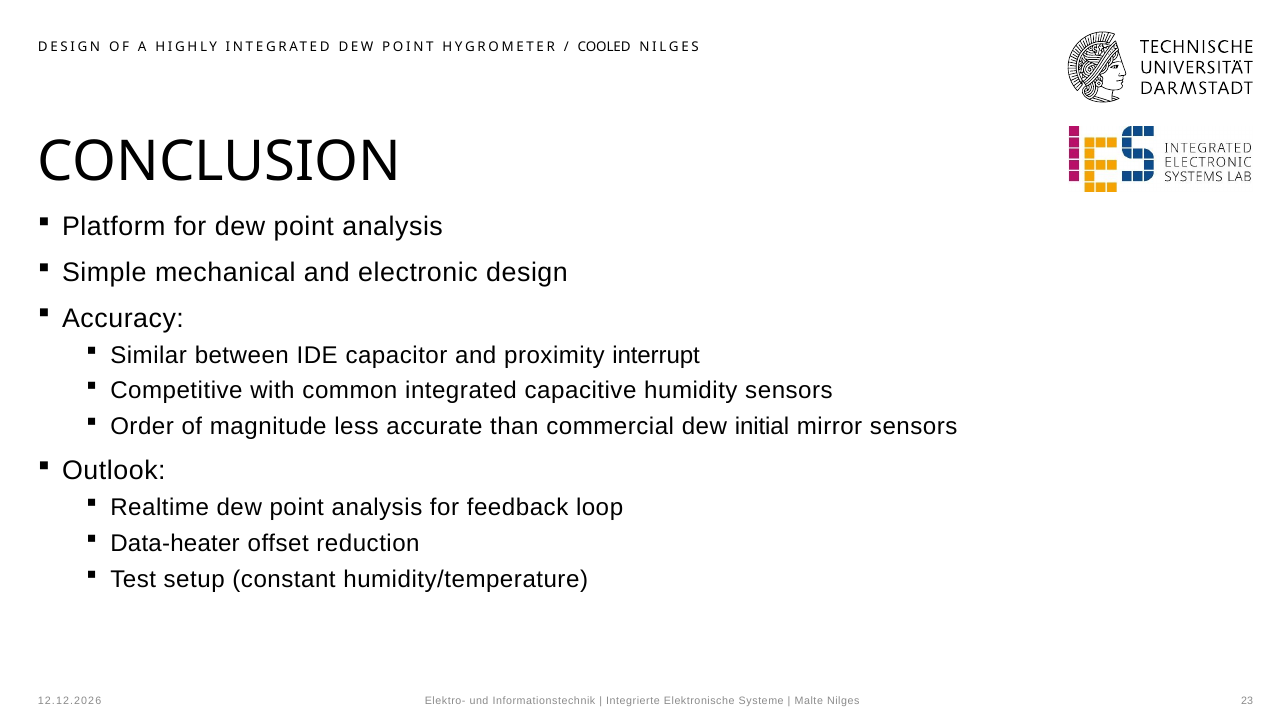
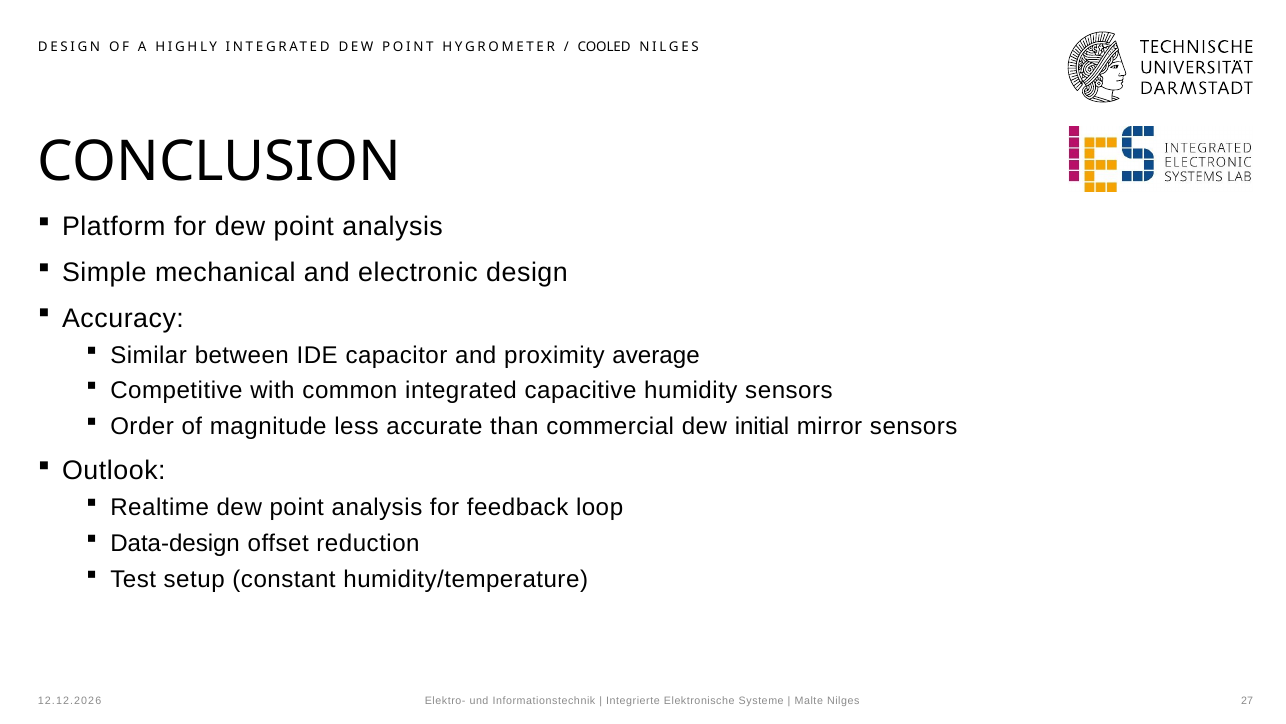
interrupt: interrupt -> average (656, 355)
Data-heater: Data-heater -> Data-design (175, 543)
23: 23 -> 27 (1247, 700)
